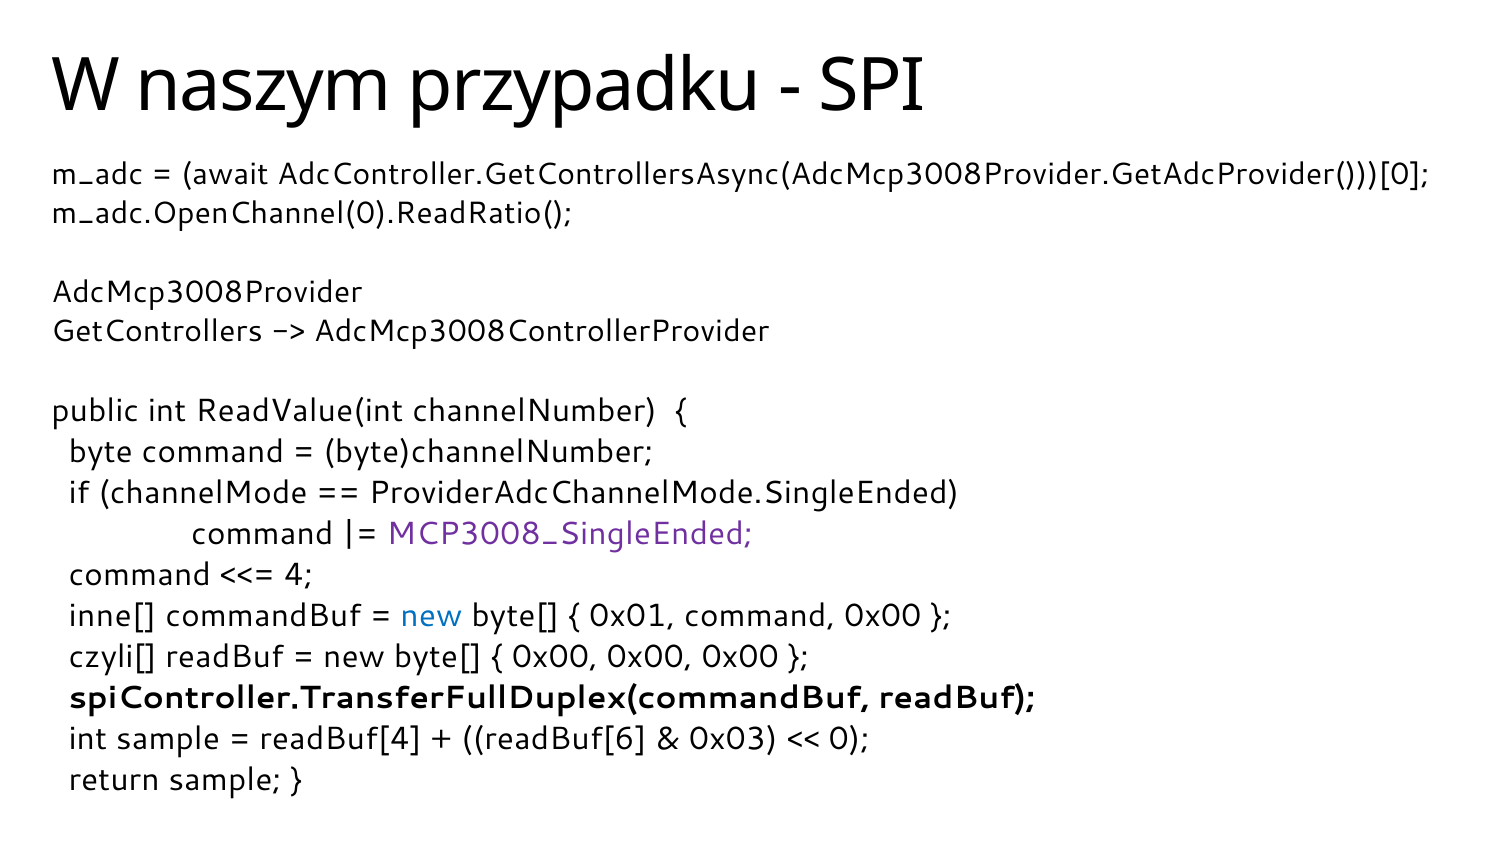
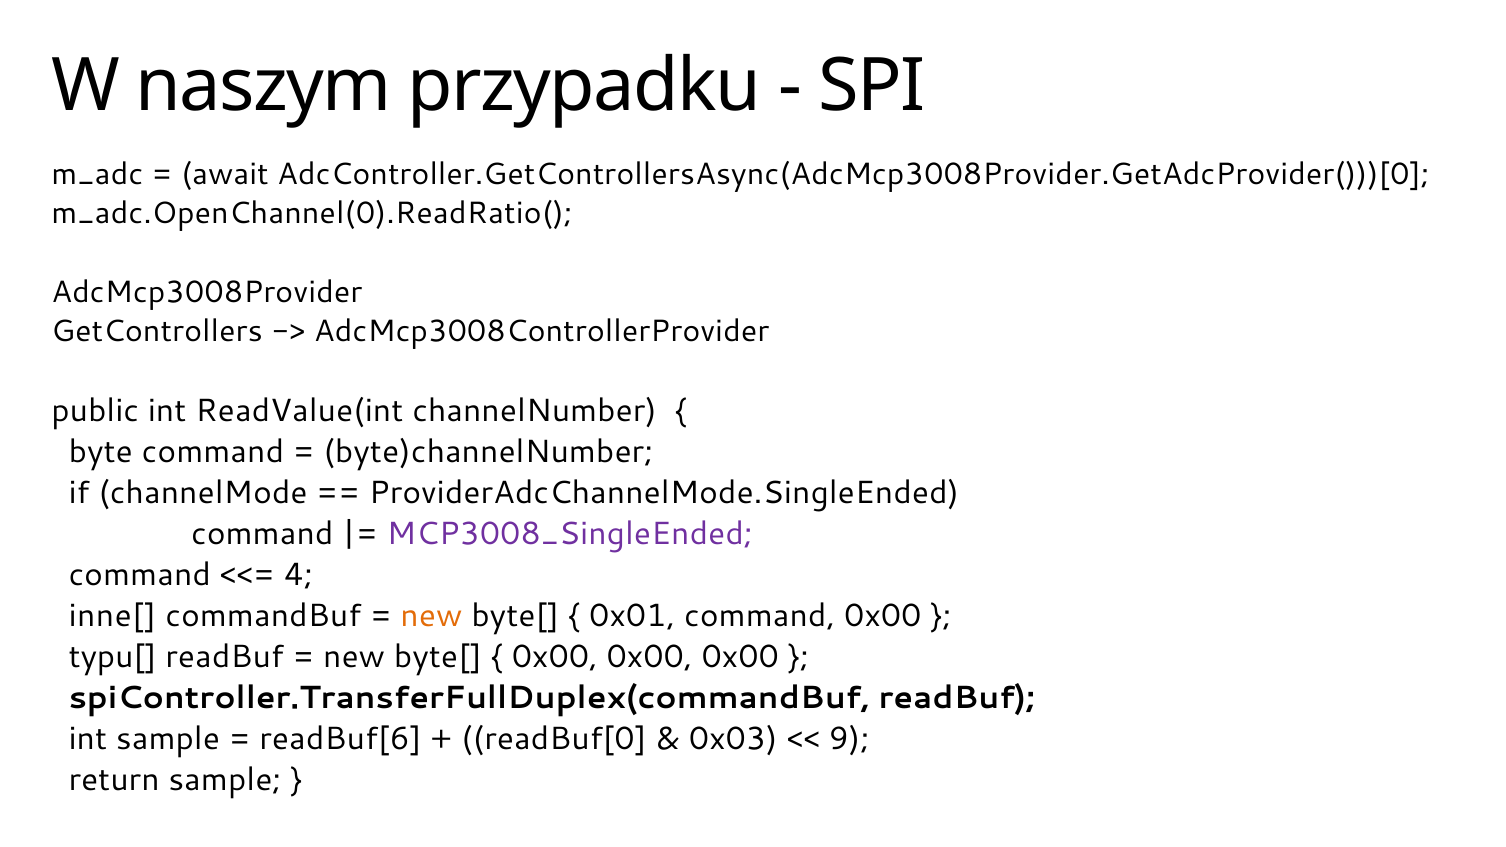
new colour: blue -> orange (432, 616)
czyli[: czyli[ -> typu[ (113, 657)
readBuf[4: readBuf[4 -> readBuf[6 (341, 739)
readBuf[6: readBuf[6 -> readBuf[0 (554, 739)
0: 0 -> 9 (849, 739)
